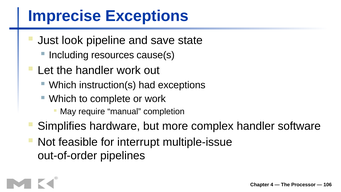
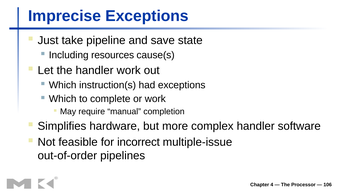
look: look -> take (72, 40)
interrupt: interrupt -> incorrect (138, 142)
